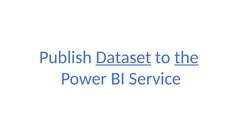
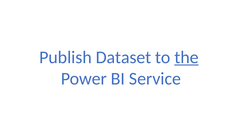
Dataset underline: present -> none (123, 57)
